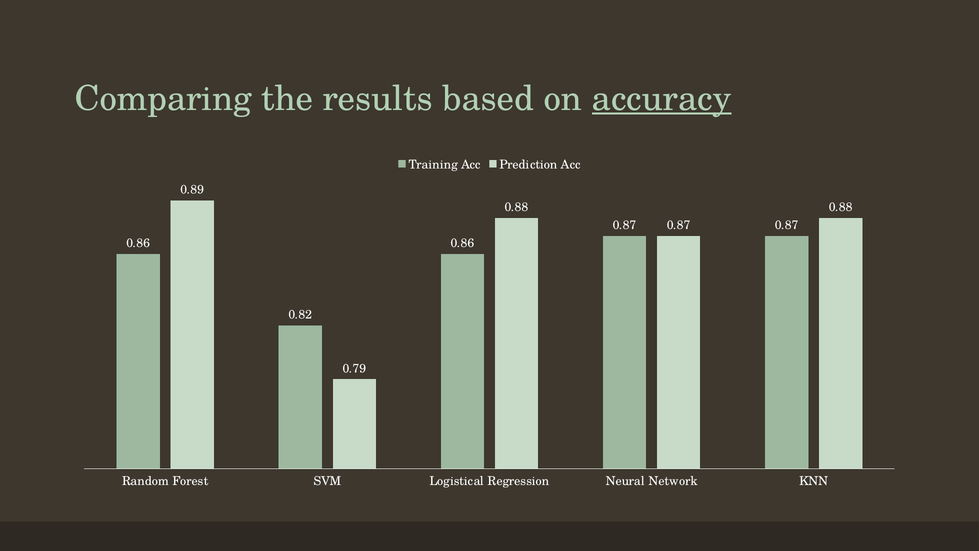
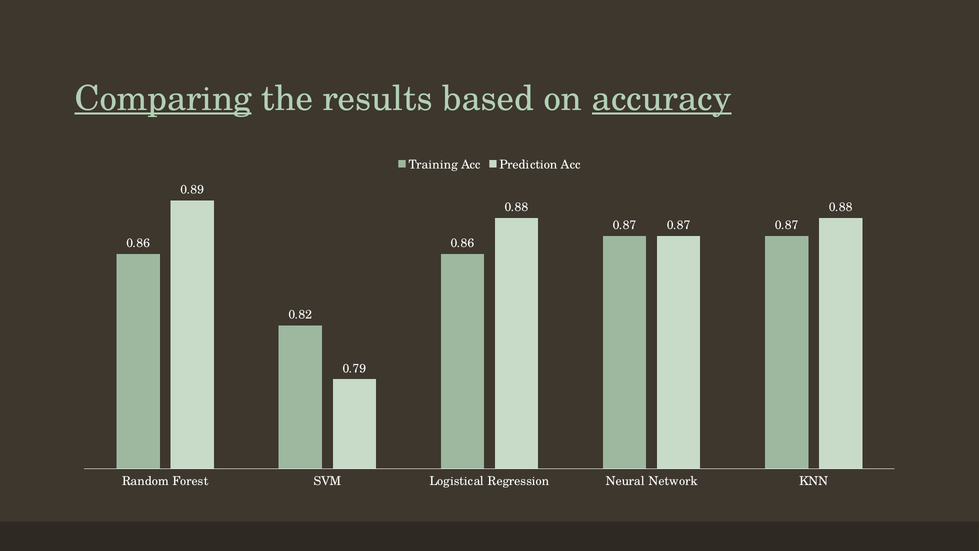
Comparing underline: none -> present (163, 99)
